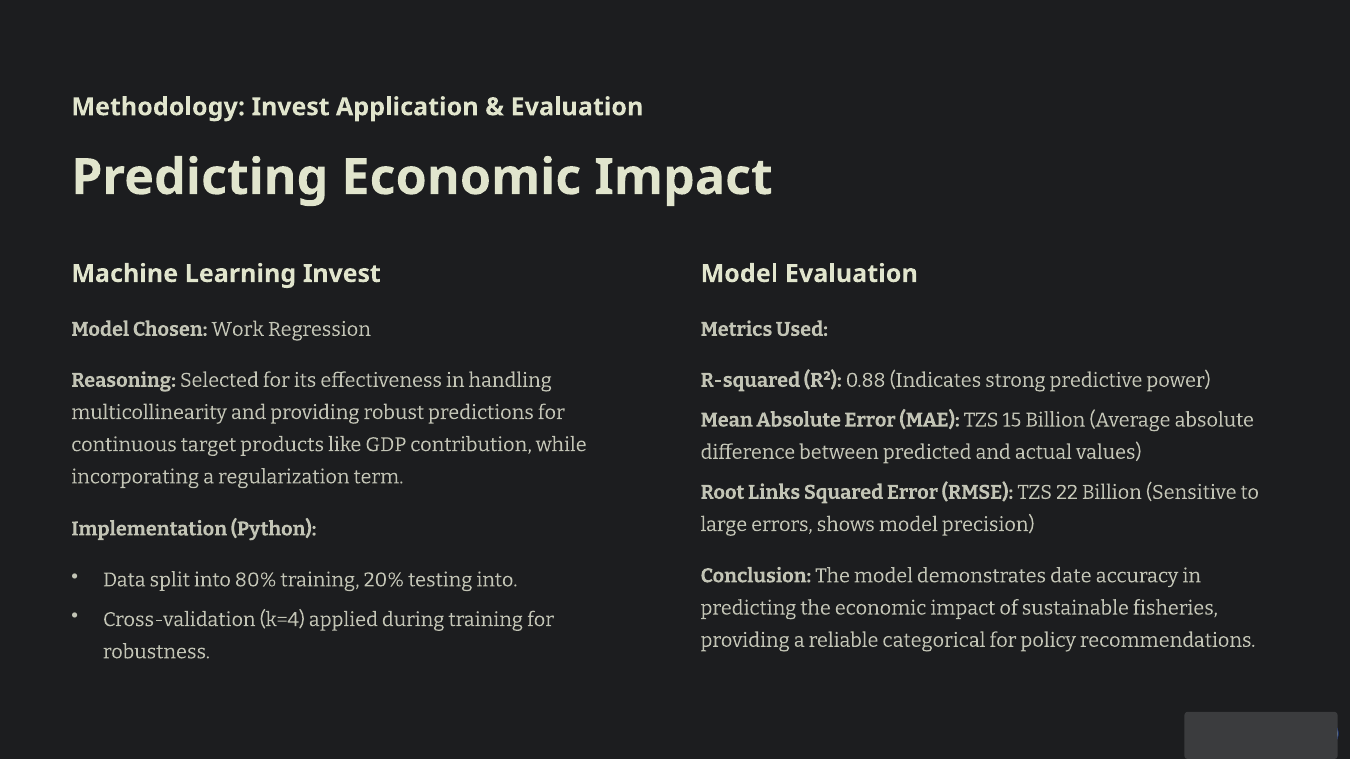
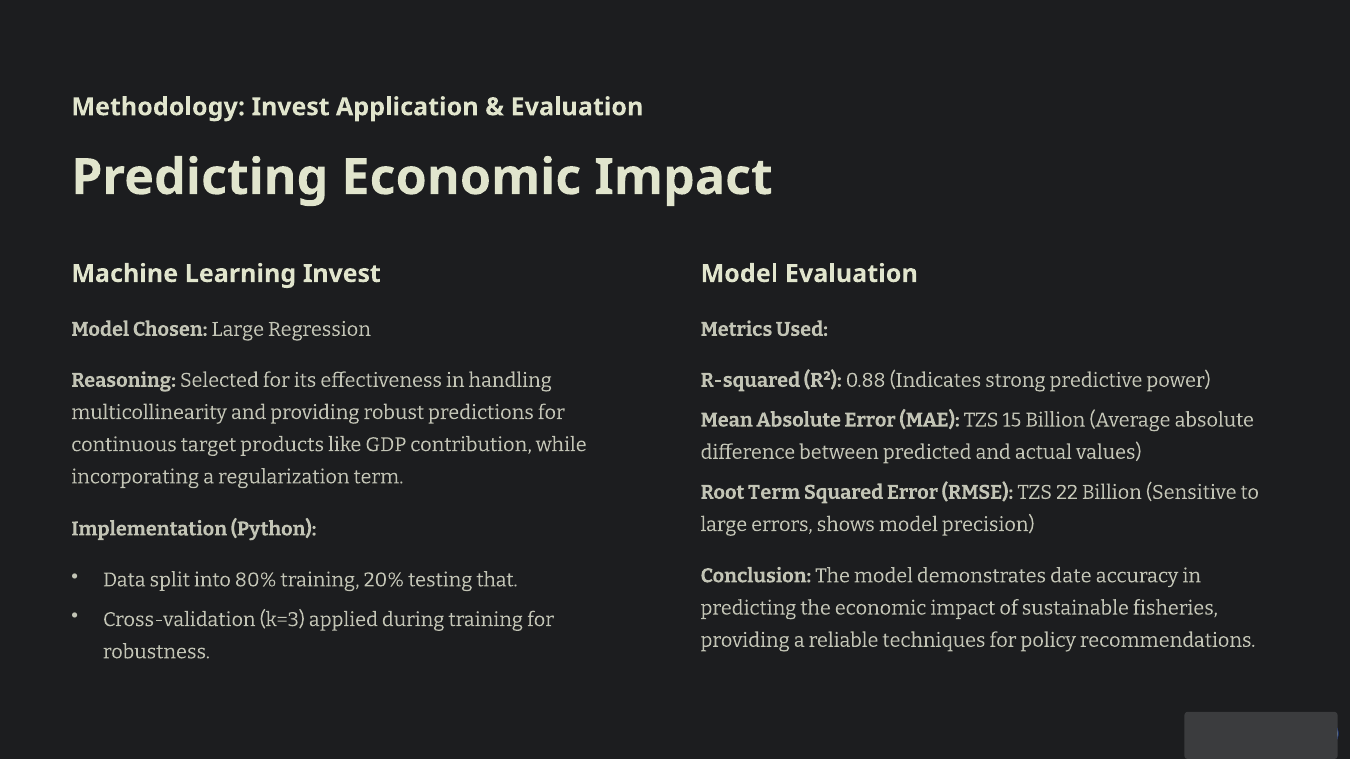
Chosen Work: Work -> Large (238, 329)
Root Links: Links -> Term (774, 493)
testing into: into -> that (497, 580)
k=4: k=4 -> k=3 (282, 620)
categorical: categorical -> techniques (934, 641)
